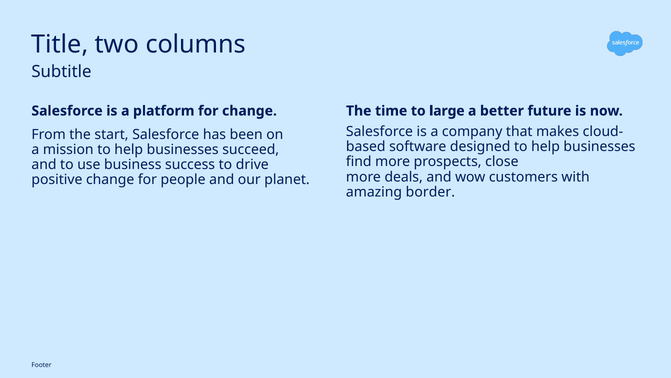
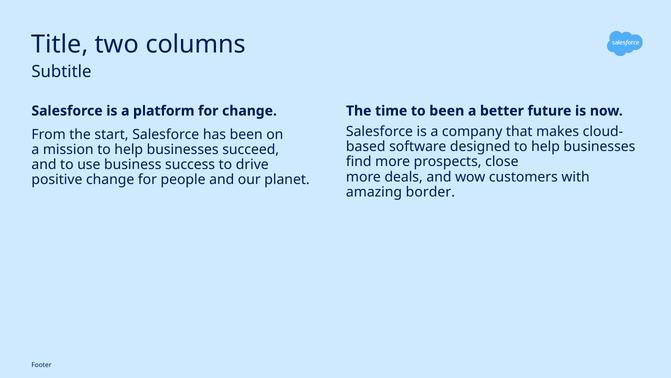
to large: large -> been (447, 111)
